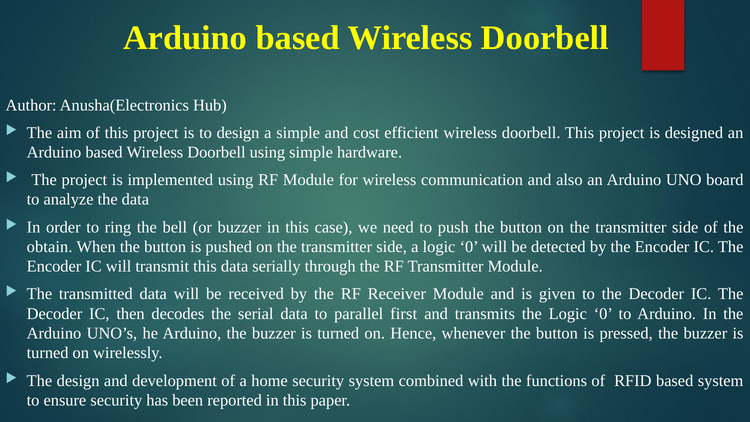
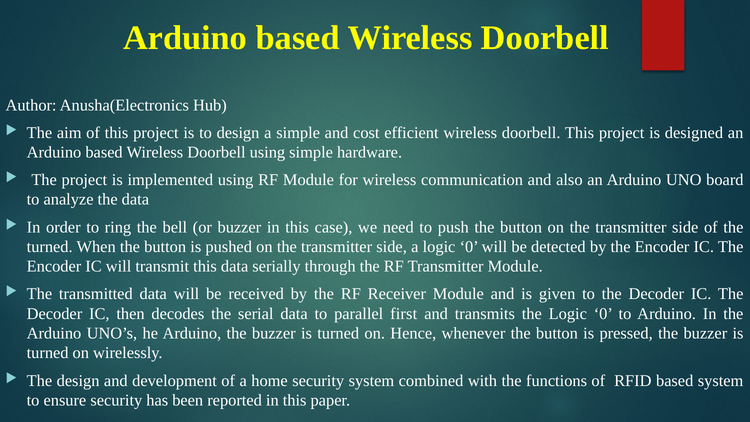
obtain: obtain -> turned (50, 247)
